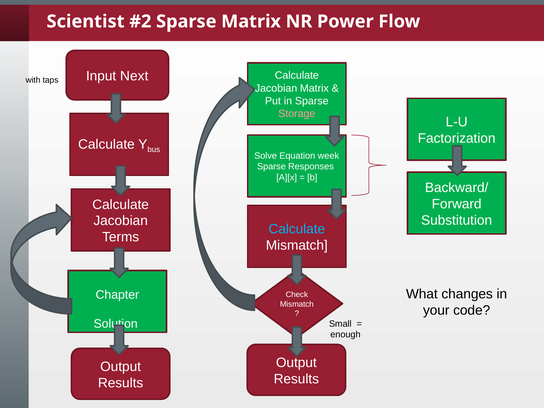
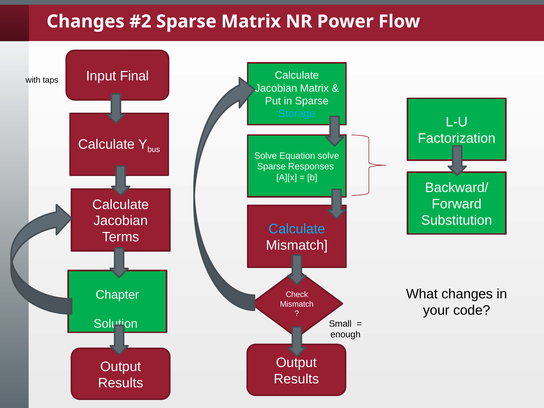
Scientist: Scientist -> Changes (86, 21)
Next: Next -> Final (134, 76)
Storage colour: pink -> light blue (297, 114)
Equation week: week -> solve (328, 156)
